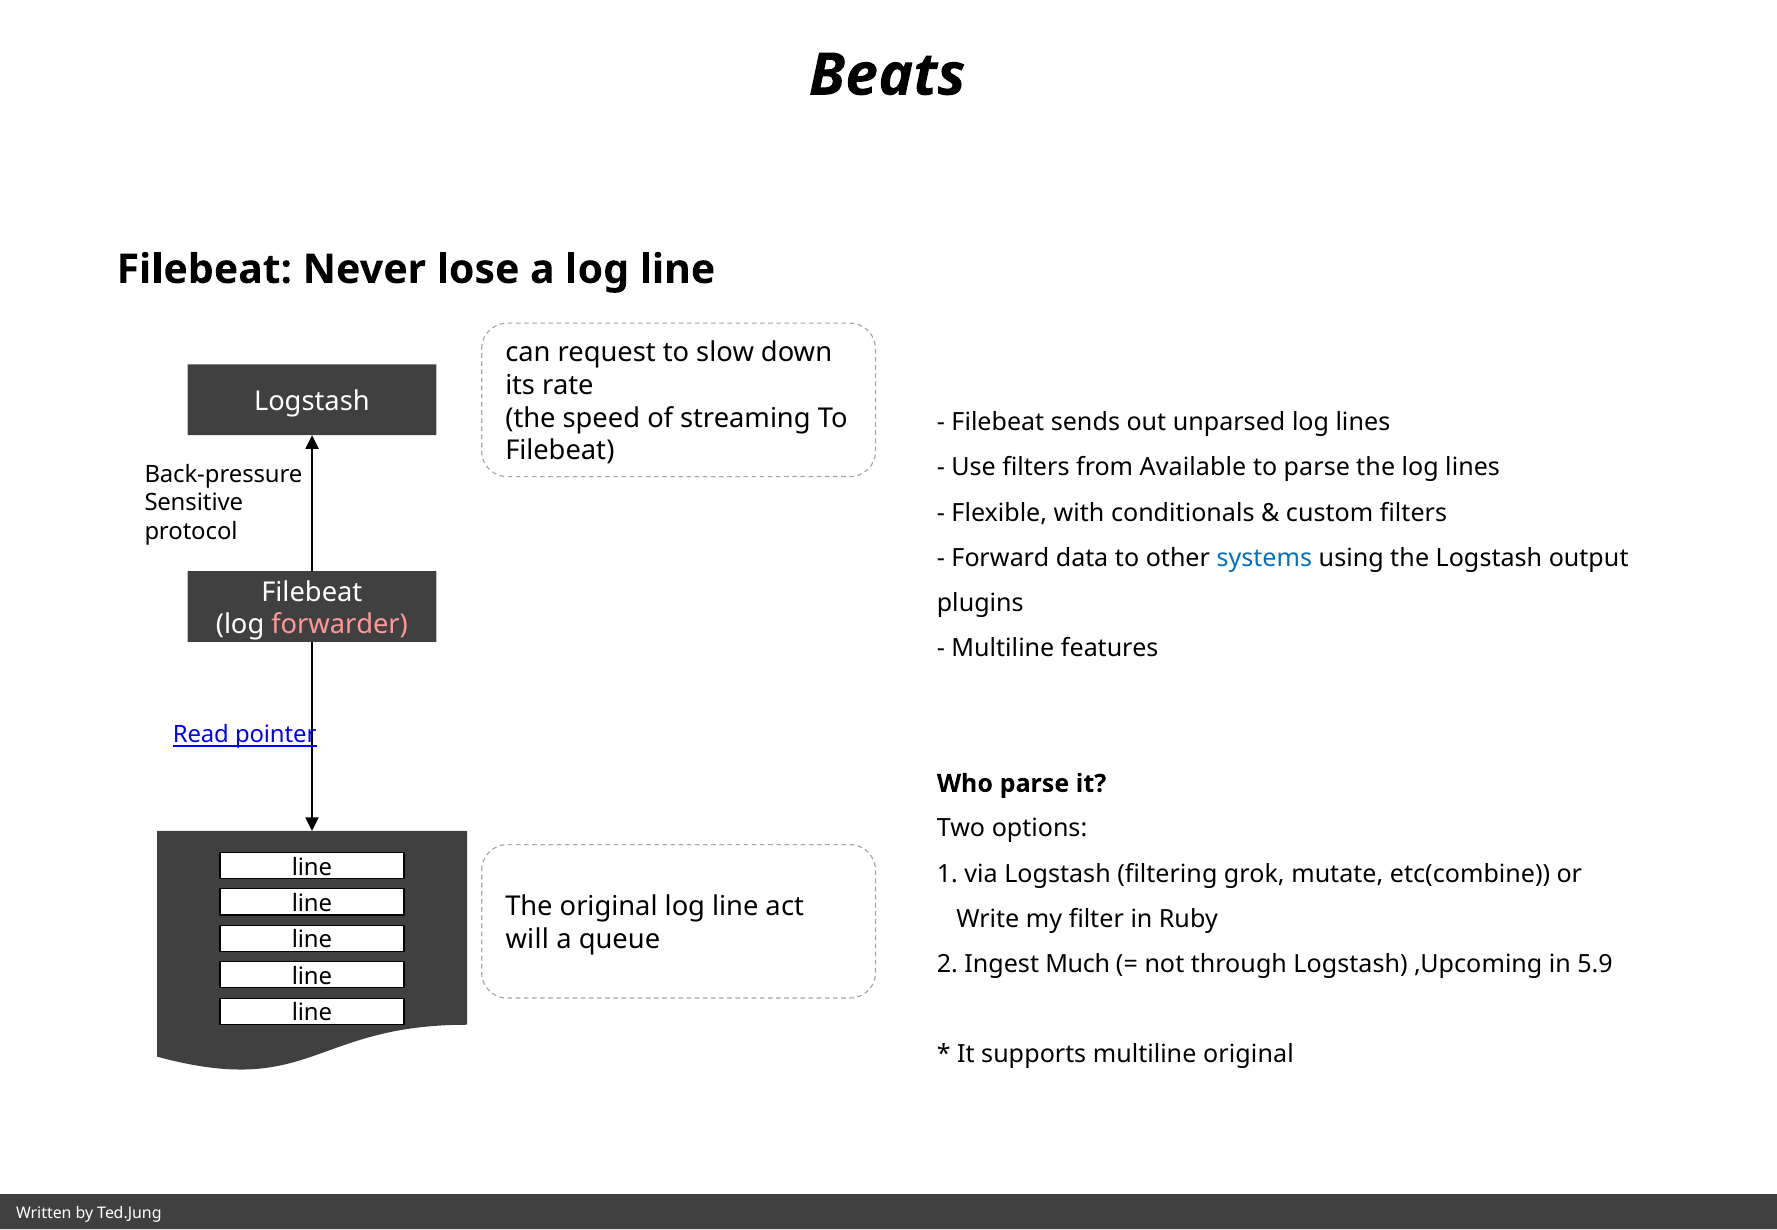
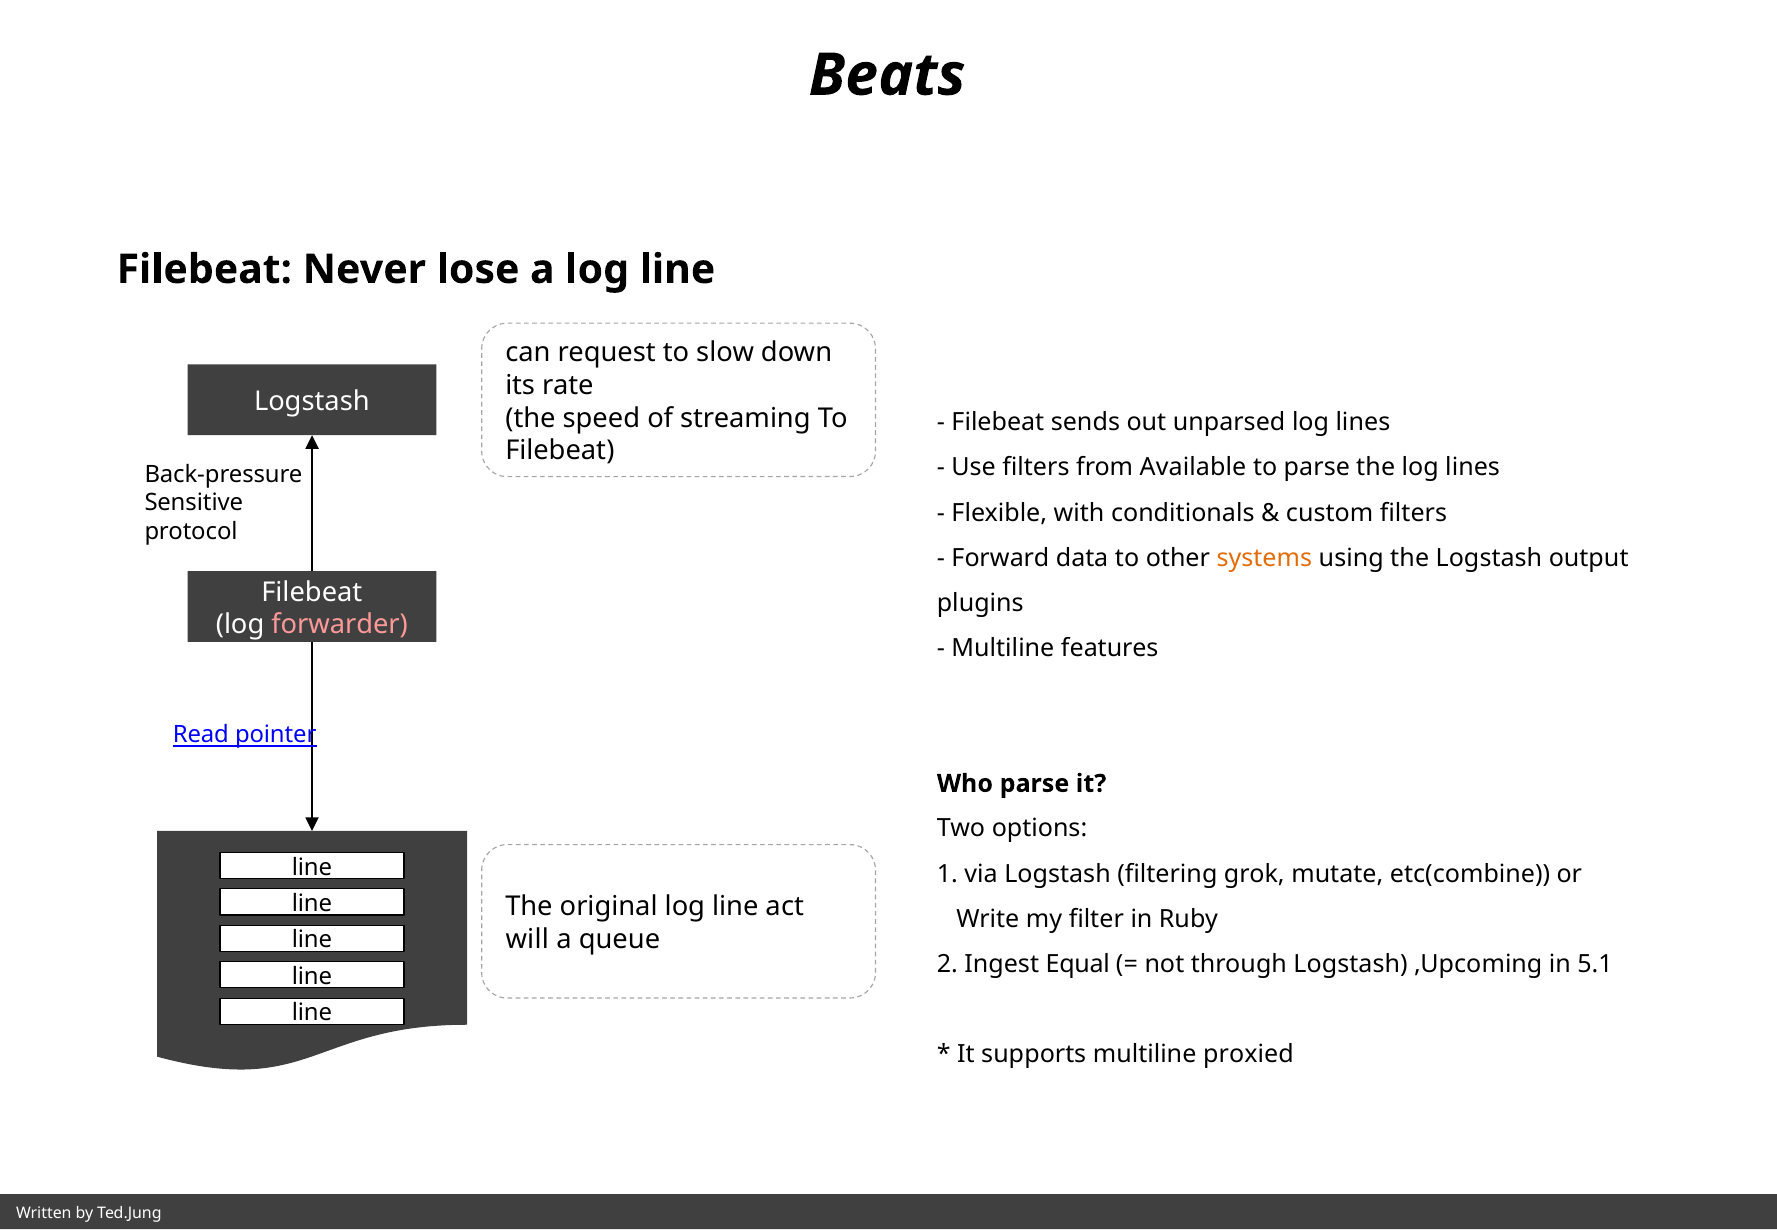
systems colour: blue -> orange (1264, 558)
Much: Much -> Equal (1078, 964)
5.9: 5.9 -> 5.1 (1595, 964)
multiline original: original -> proxied (1248, 1055)
